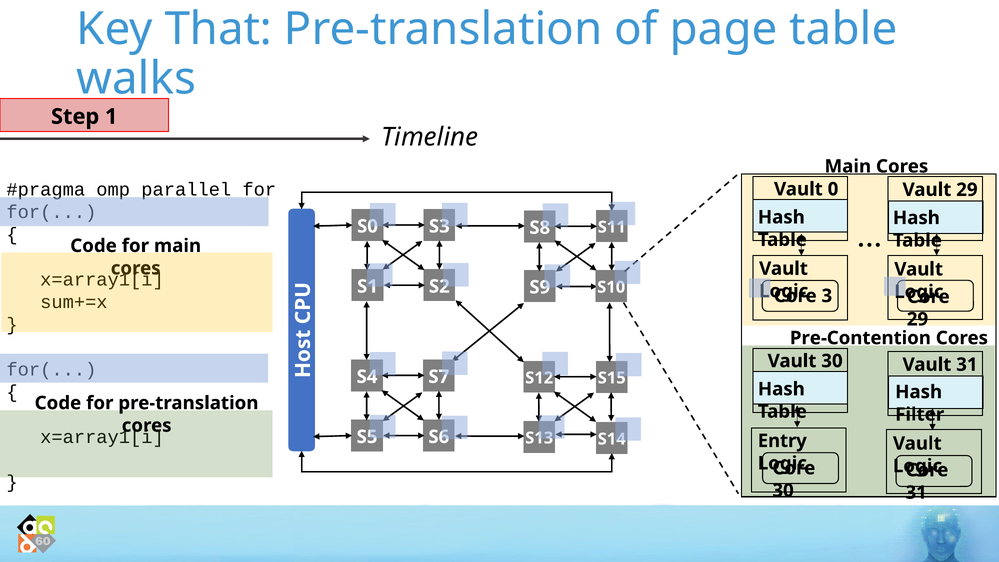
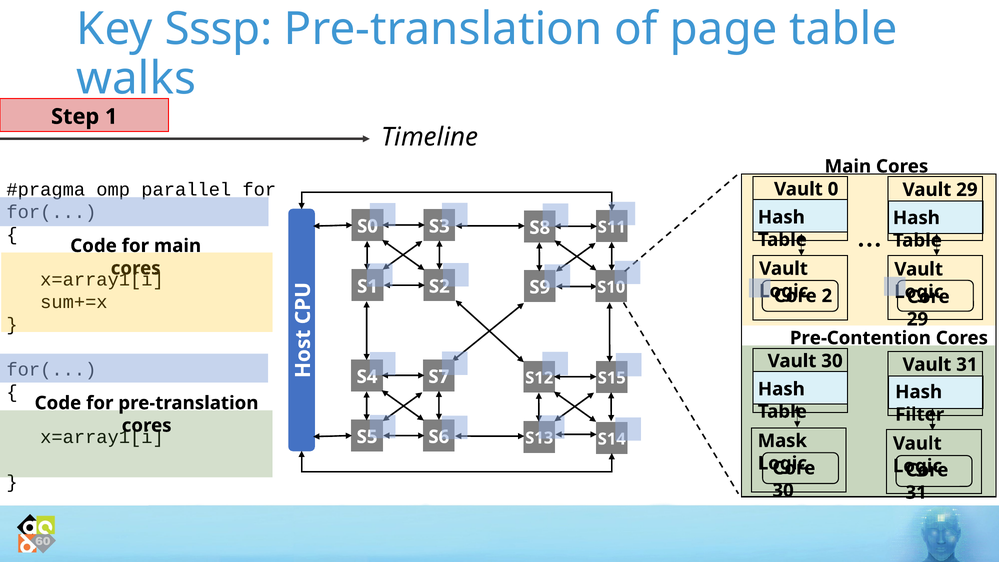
That: That -> Sssp (219, 29)
3: 3 -> 2 (827, 296)
Entry: Entry -> Mask (782, 441)
